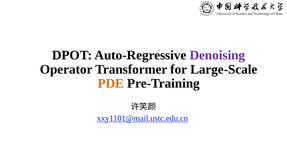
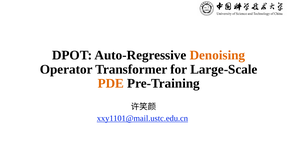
Denoising colour: purple -> orange (217, 55)
